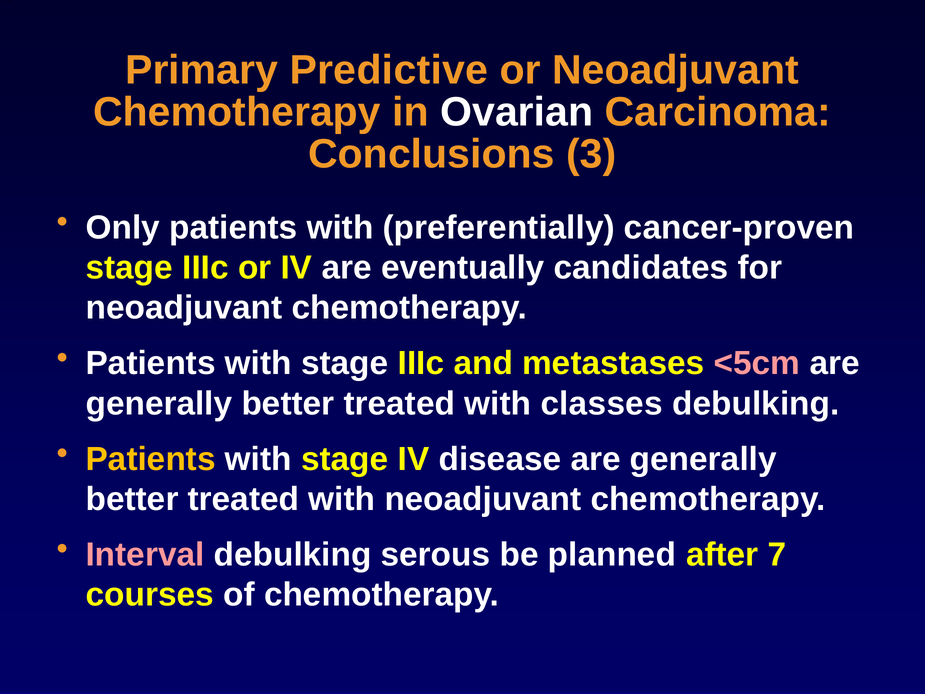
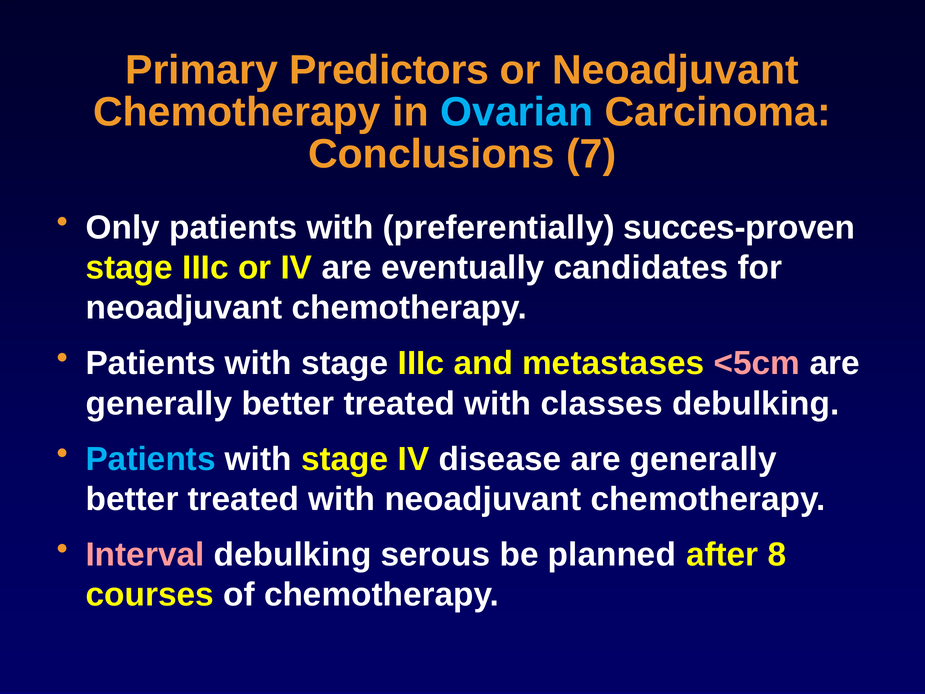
Predictive: Predictive -> Predictors (389, 70)
Ovarian colour: white -> light blue (517, 112)
3: 3 -> 7 (591, 154)
cancer-proven: cancer-proven -> succes-proven (739, 228)
Patients colour: yellow -> light blue (151, 459)
7: 7 -> 8 (777, 554)
